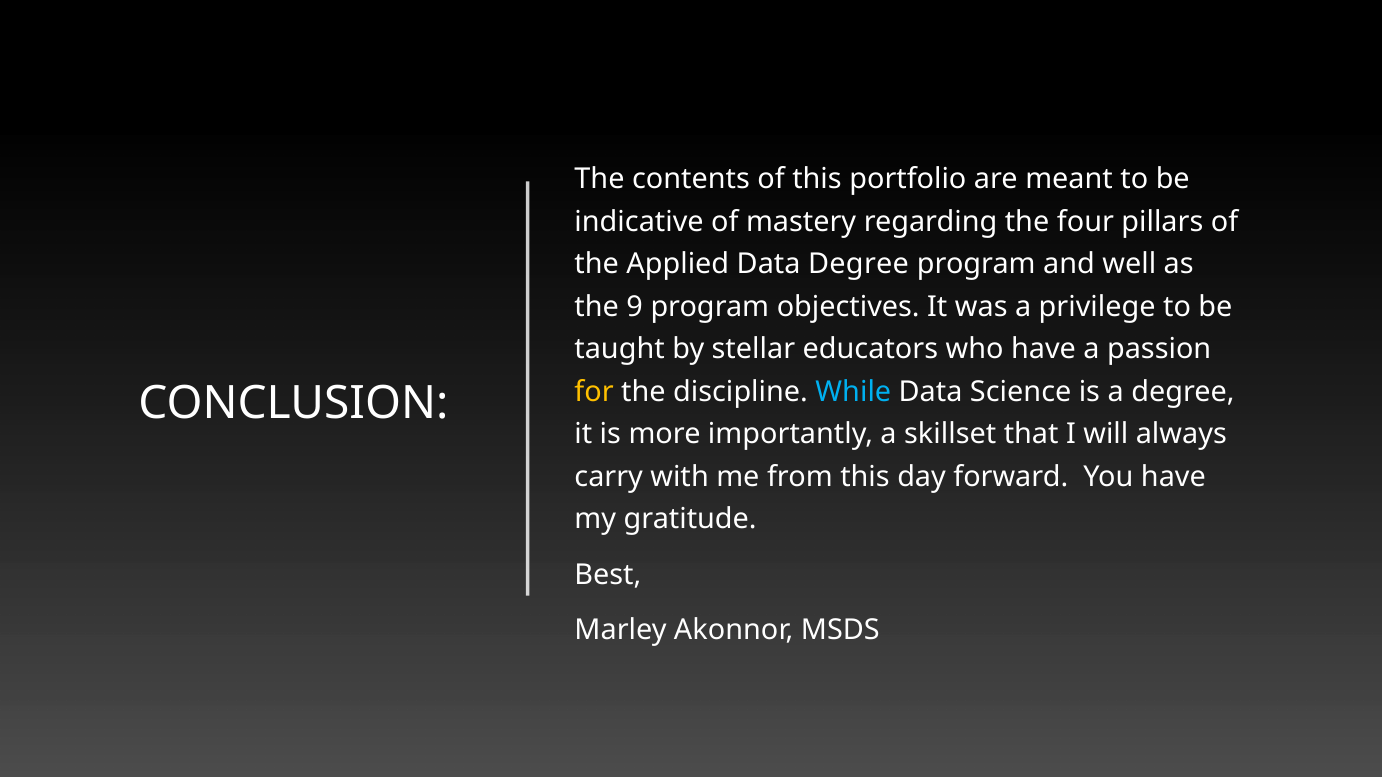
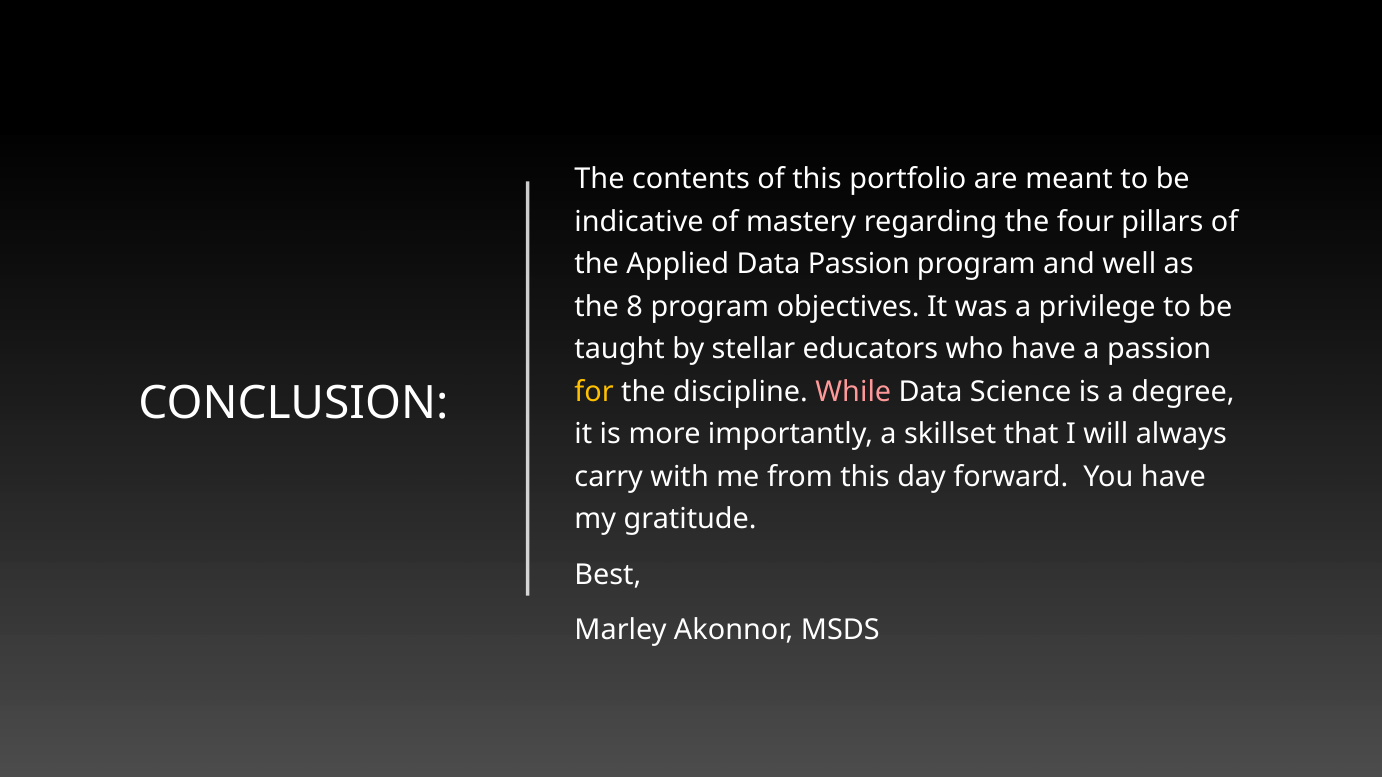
Data Degree: Degree -> Passion (859, 264)
9: 9 -> 8 (635, 307)
While colour: light blue -> pink (853, 392)
